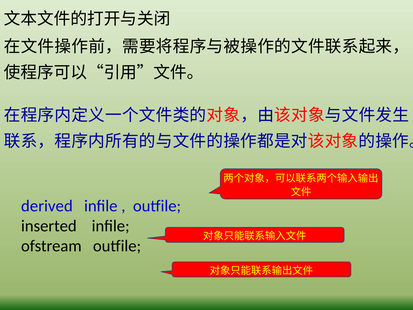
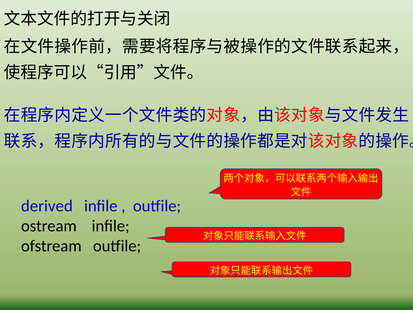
inserted: inserted -> ostream (49, 226)
